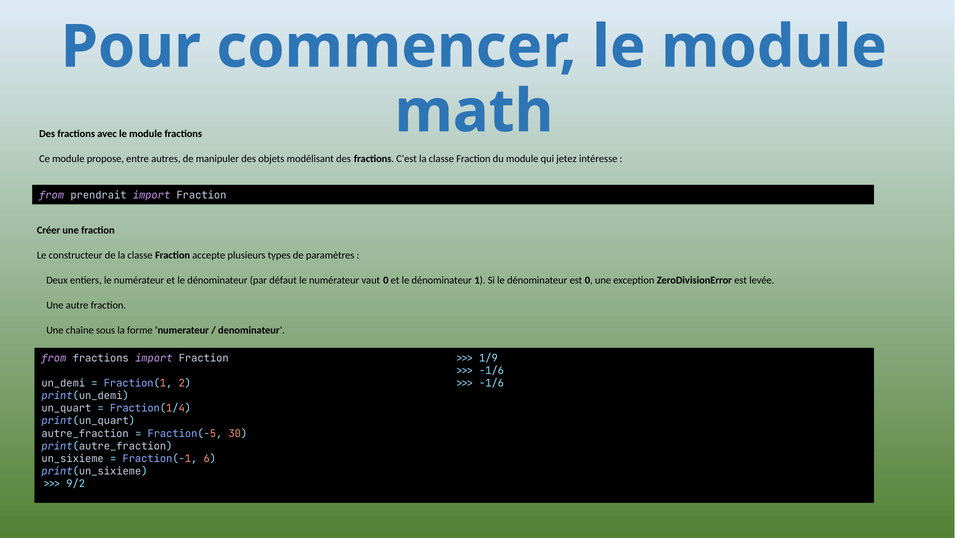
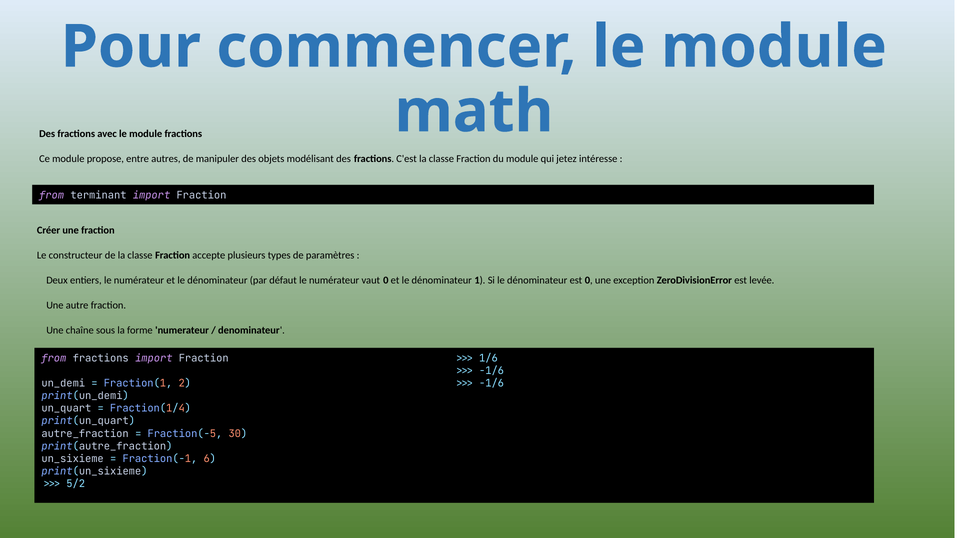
prendrait: prendrait -> terminant (98, 195)
1/9: 1/9 -> 1/6 (488, 359)
9/2: 9/2 -> 5/2 (76, 484)
